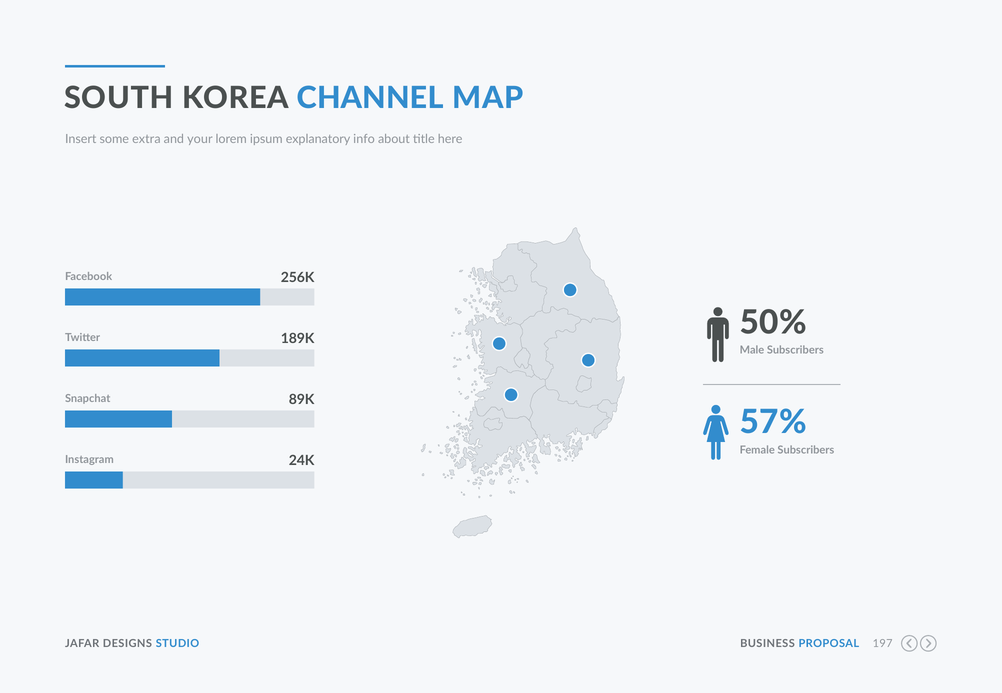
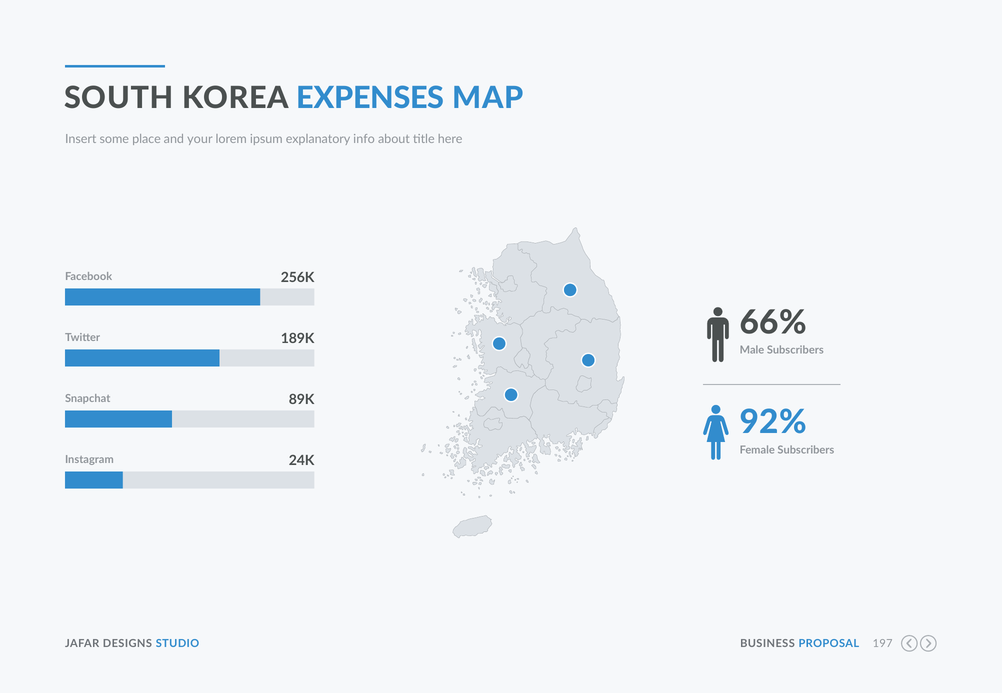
CHANNEL: CHANNEL -> EXPENSES (370, 98)
extra: extra -> place (146, 139)
50%: 50% -> 66% (773, 323)
57%: 57% -> 92% (773, 423)
